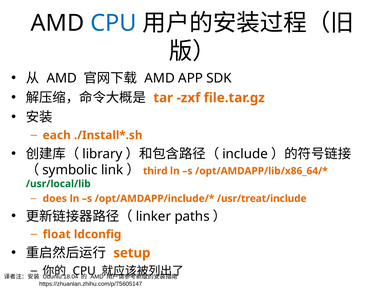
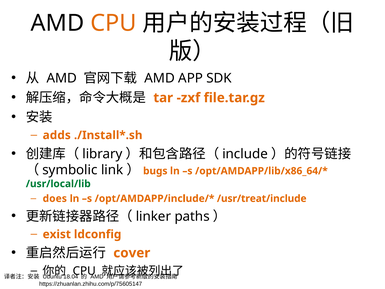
CPU colour: blue -> orange (113, 23)
each: each -> adds (57, 135)
third: third -> bugs (155, 171)
float: float -> exist (57, 234)
setup: setup -> cover (132, 253)
